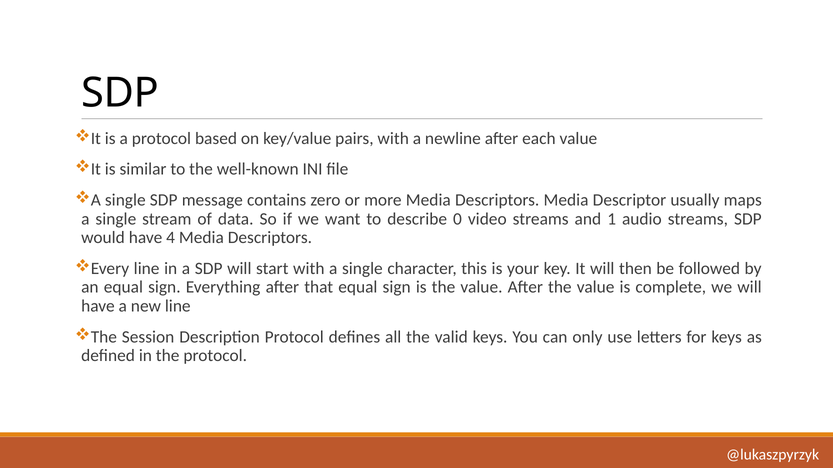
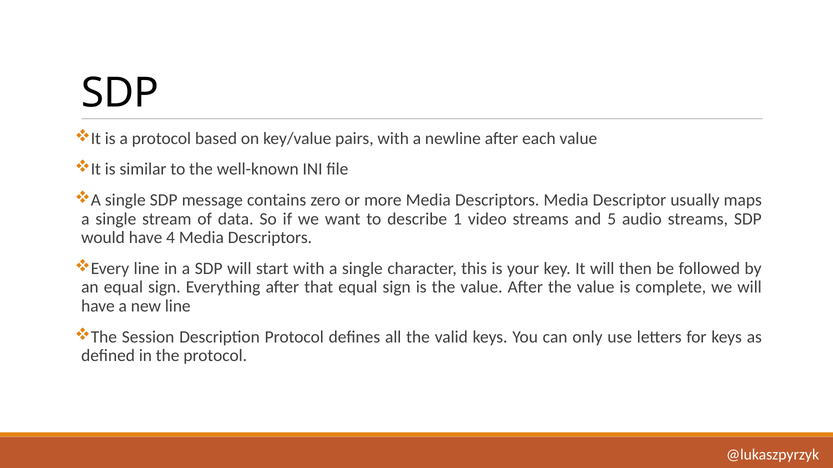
0: 0 -> 1 (458, 219)
1: 1 -> 5 (612, 219)
